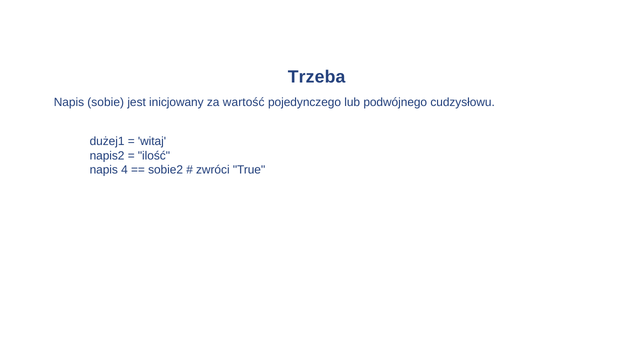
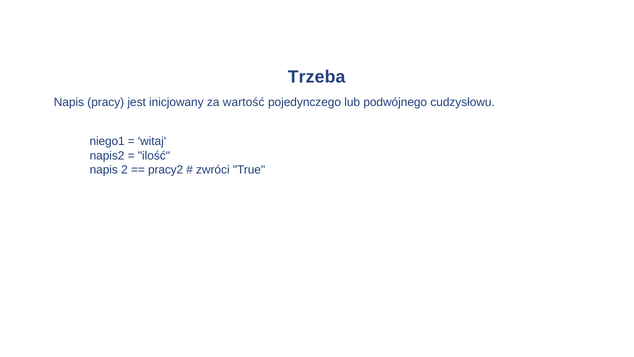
sobie: sobie -> pracy (106, 102)
dużej1: dużej1 -> niego1 (107, 141)
4: 4 -> 2 (124, 170)
sobie2: sobie2 -> pracy2 (166, 170)
